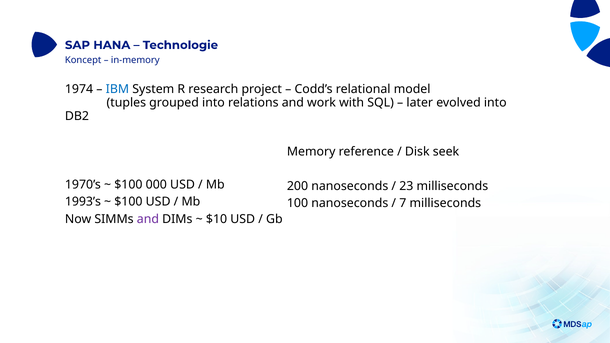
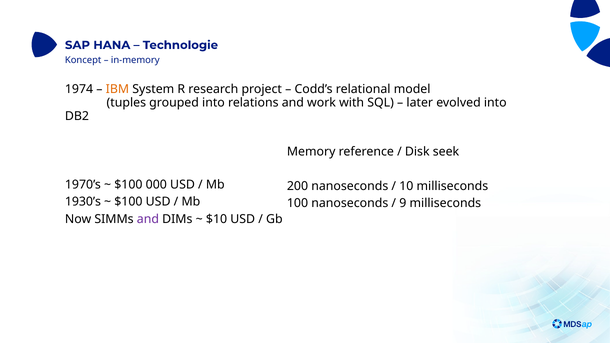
IBM colour: blue -> orange (117, 89)
23: 23 -> 10 (406, 186)
1993’s: 1993’s -> 1930’s (83, 202)
7: 7 -> 9 (403, 203)
